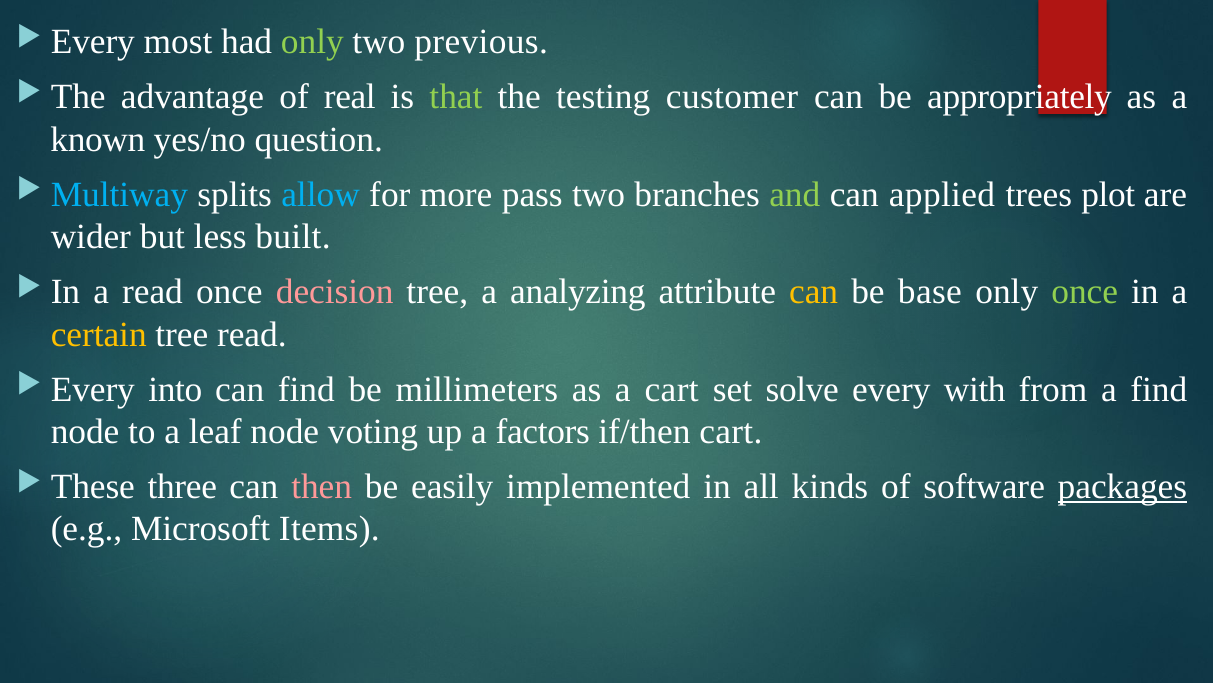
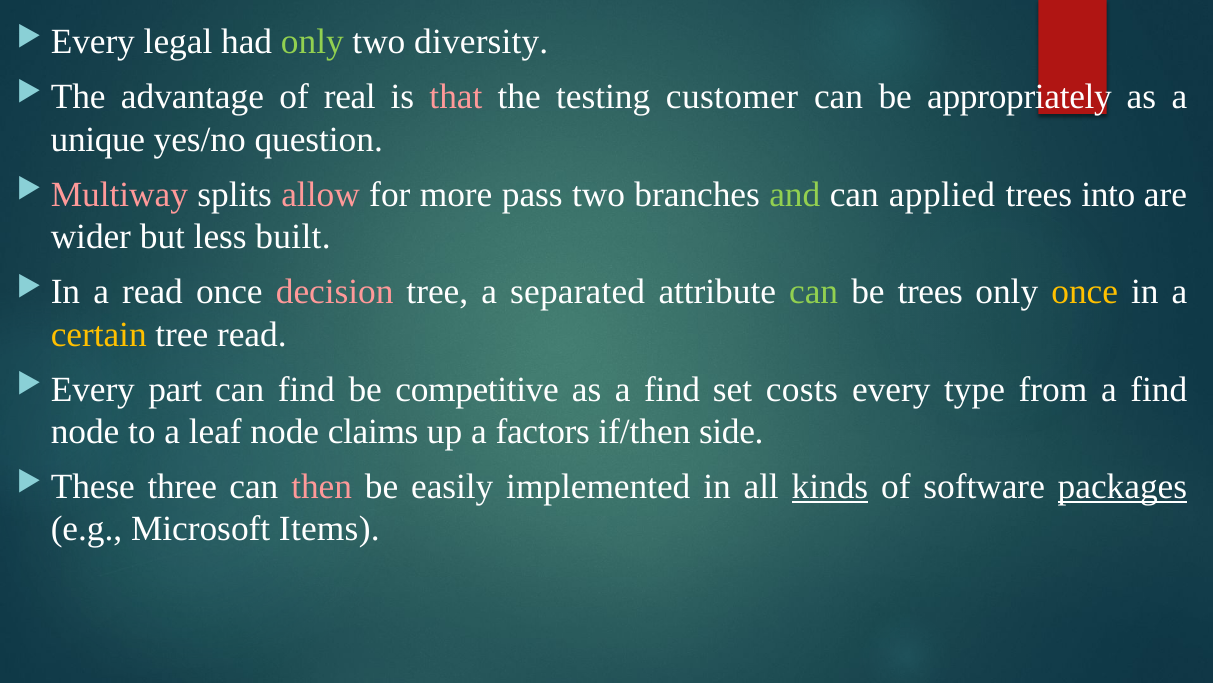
most: most -> legal (178, 42)
previous: previous -> diversity (481, 42)
that colour: light green -> pink (456, 97)
known: known -> unique (98, 139)
Multiway colour: light blue -> pink (119, 194)
allow colour: light blue -> pink (321, 194)
plot: plot -> into (1108, 194)
analyzing: analyzing -> separated (578, 292)
can colour: yellow -> light green (814, 292)
be base: base -> trees (930, 292)
once colour: light green -> yellow (1085, 292)
into: into -> part (175, 389)
millimeters: millimeters -> competitive (477, 389)
as a cart: cart -> find (672, 389)
solve: solve -> costs (802, 389)
with: with -> type (975, 389)
voting: voting -> claims (373, 431)
if/then cart: cart -> side (731, 431)
kinds underline: none -> present (830, 486)
